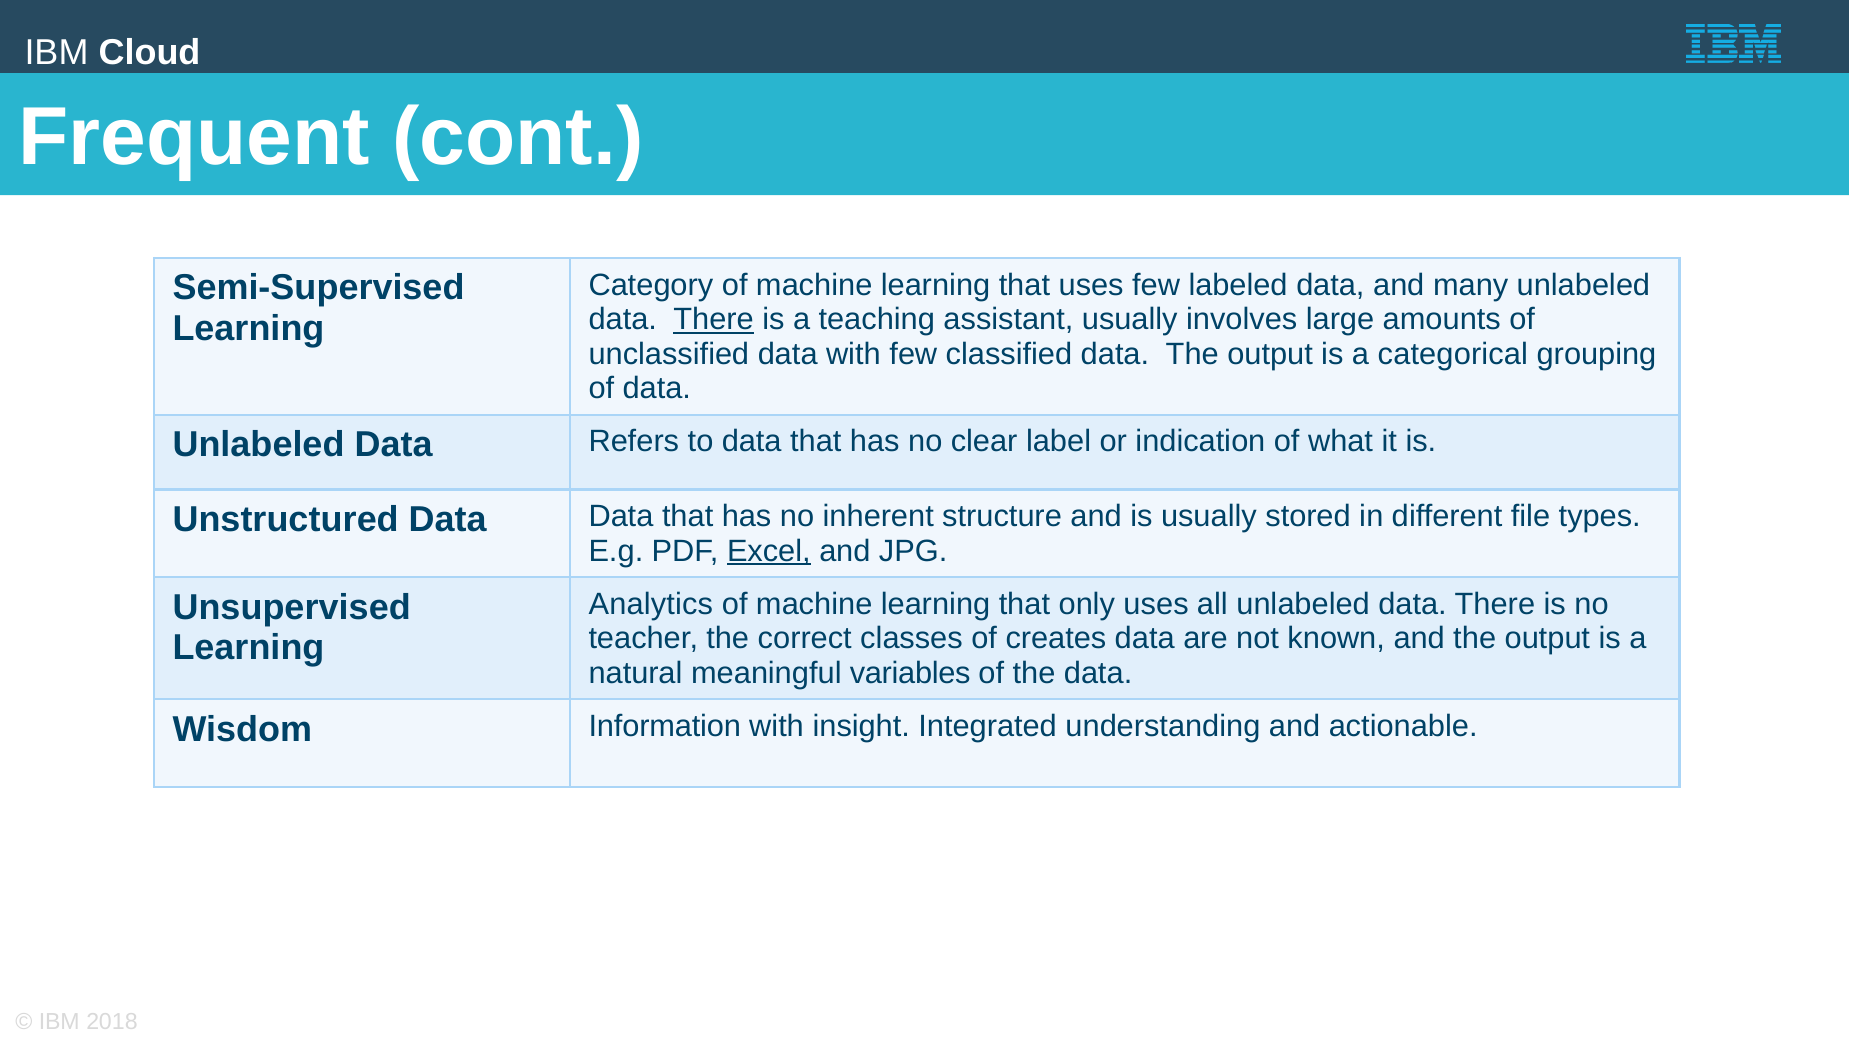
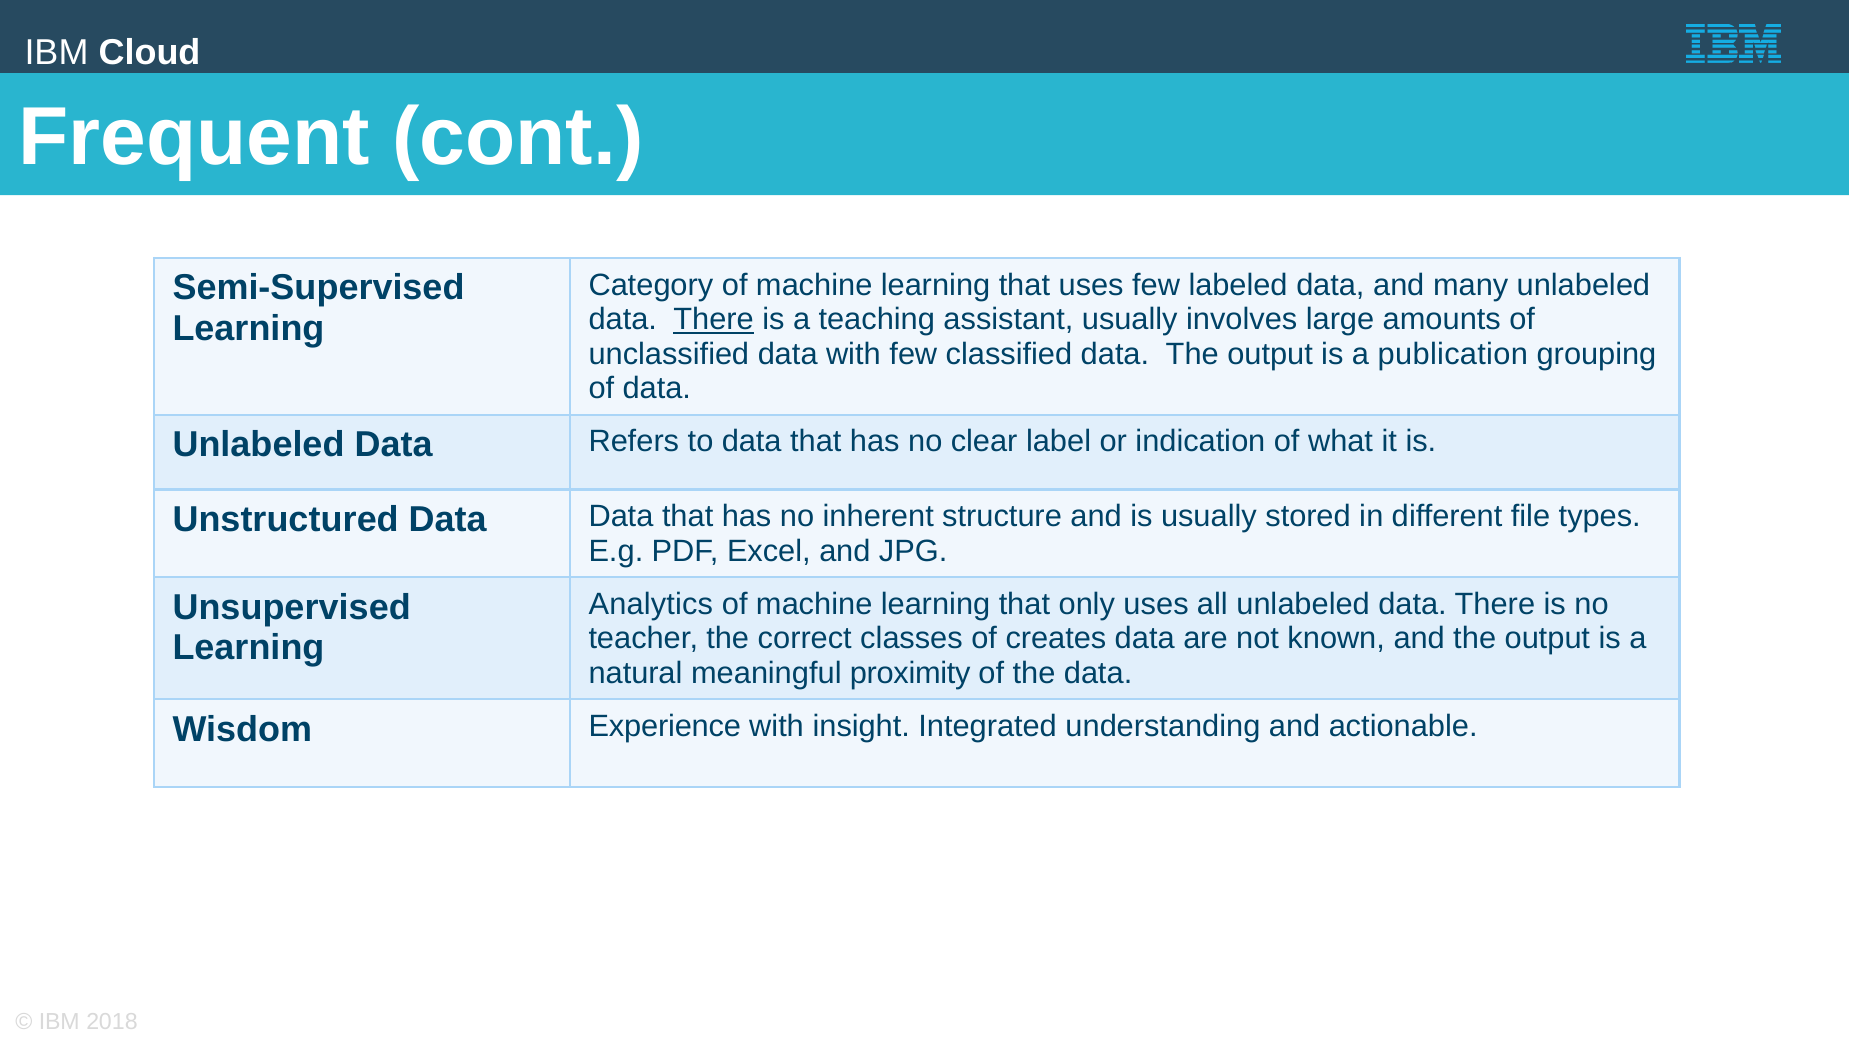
categorical: categorical -> publication (1453, 354)
Excel underline: present -> none (769, 551)
variables: variables -> proximity (910, 673)
Information: Information -> Experience (665, 726)
